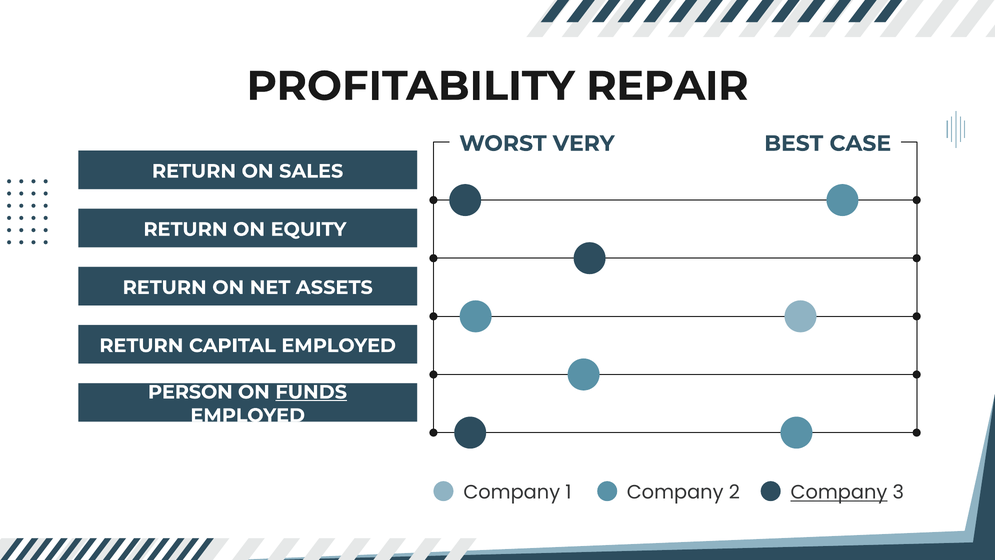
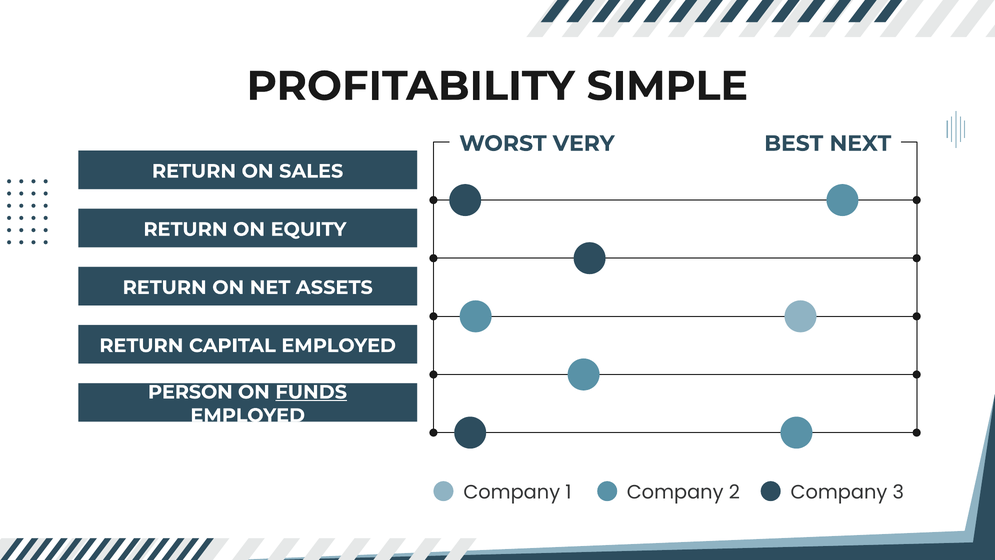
REPAIR: REPAIR -> SIMPLE (667, 86)
CASE: CASE -> NEXT (860, 143)
Company underline: present -> none (839, 492)
